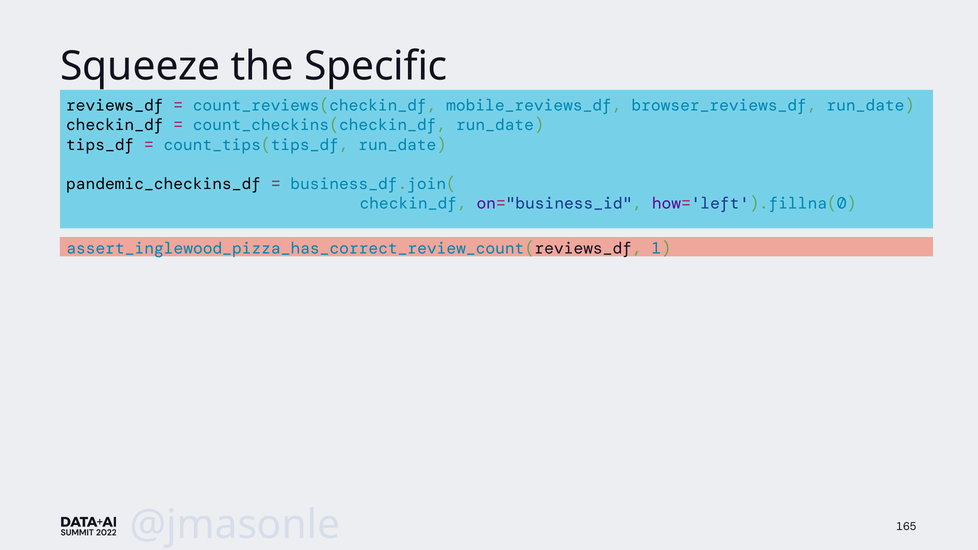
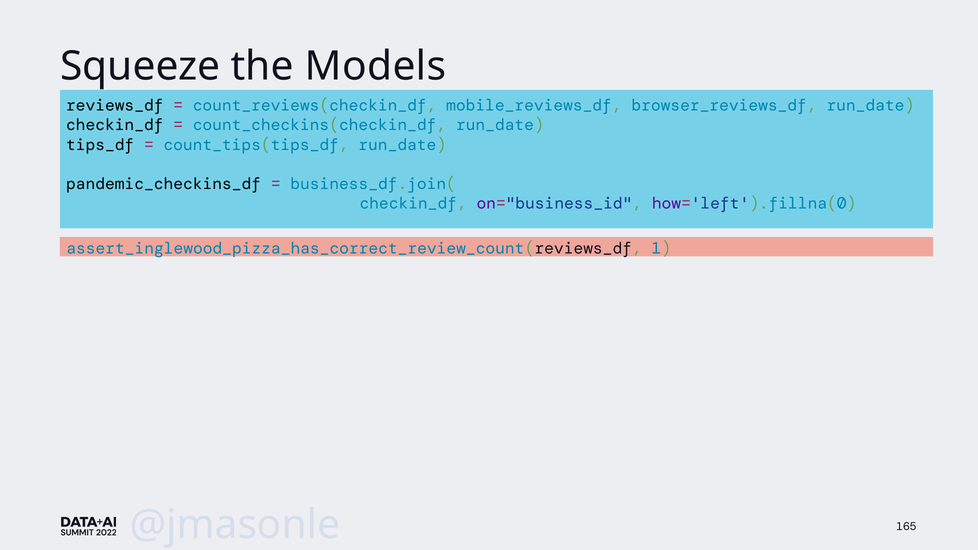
Specific: Specific -> Models (376, 66)
